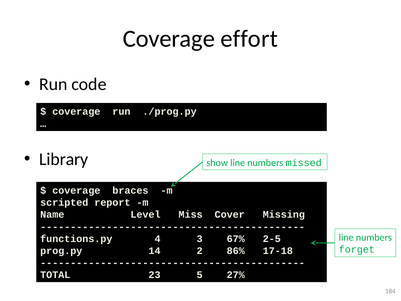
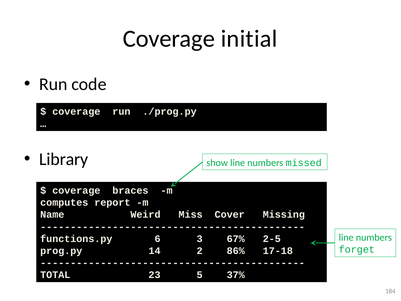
effort: effort -> initial (249, 39)
scripted: scripted -> computes (64, 202)
Level: Level -> Weird (145, 215)
4: 4 -> 6 (158, 239)
27%: 27% -> 37% (236, 275)
